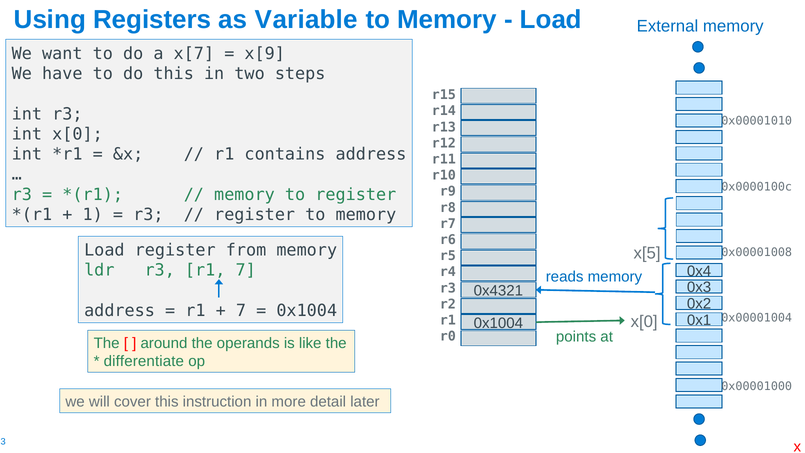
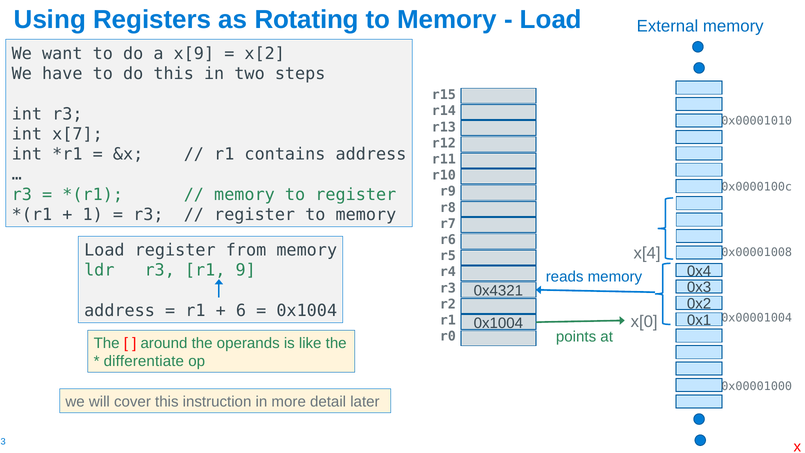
Variable: Variable -> Rotating (307, 20)
x[7: x[7 -> x[9 (194, 54)
x[9: x[9 -> x[2 (265, 54)
int x[0: x[0 -> x[7 (78, 134)
x[5: x[5 -> x[4 (647, 253)
r1 7: 7 -> 9 (246, 270)
7: 7 -> 6 (241, 311)
